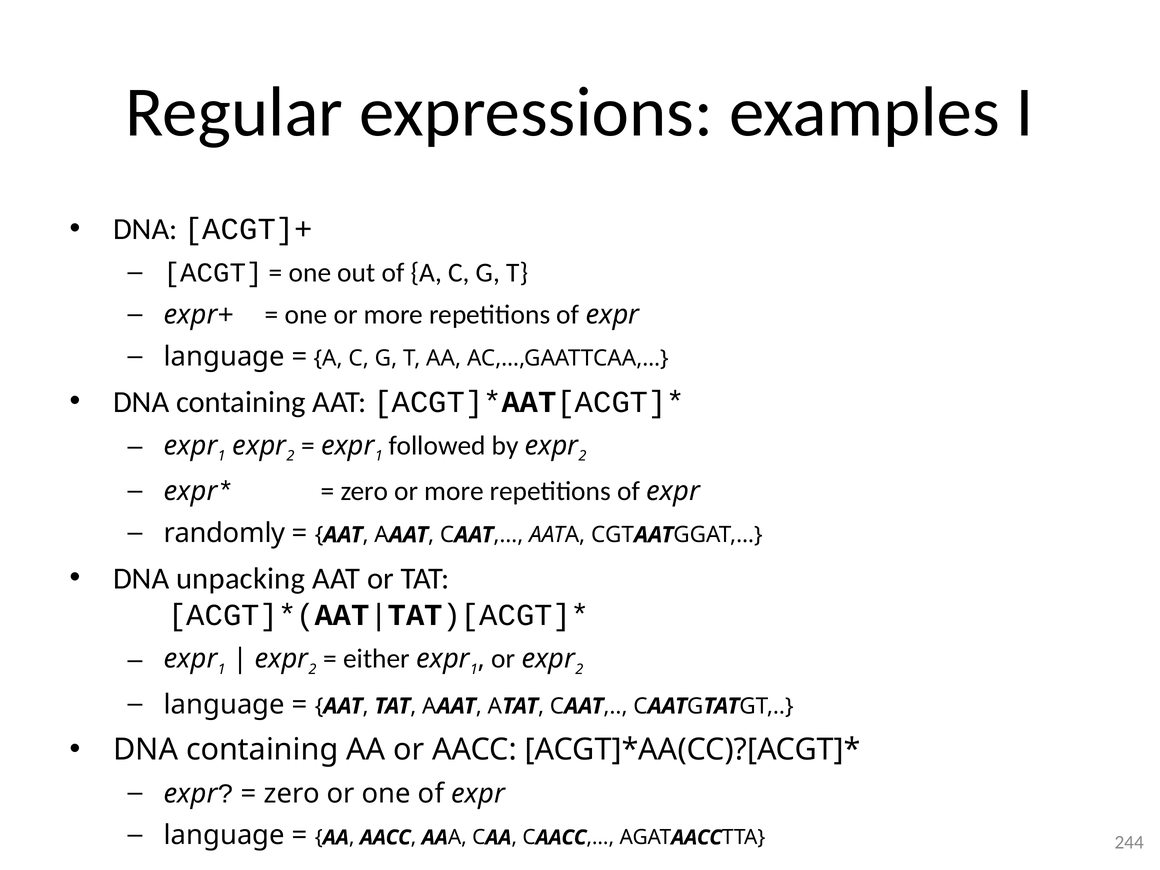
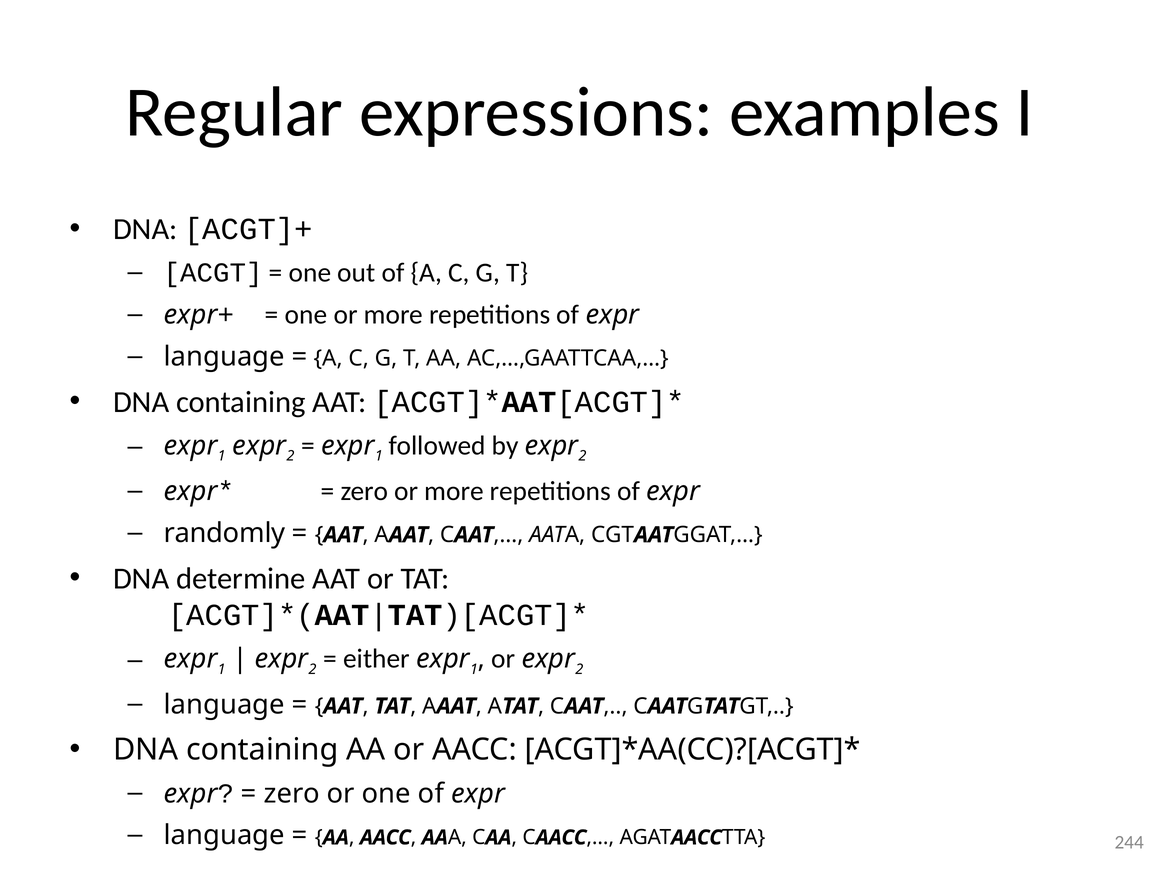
unpacking: unpacking -> determine (241, 579)
